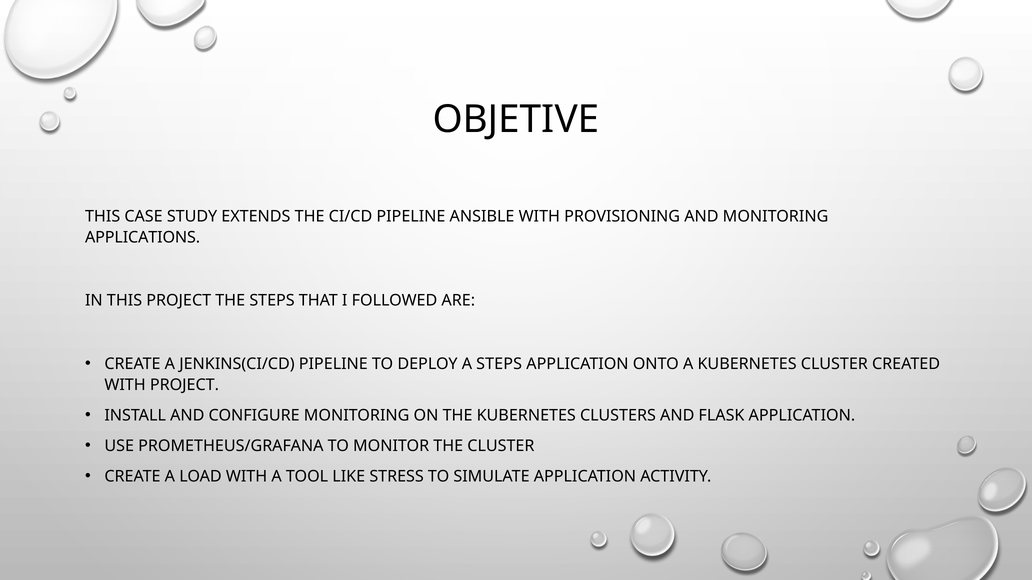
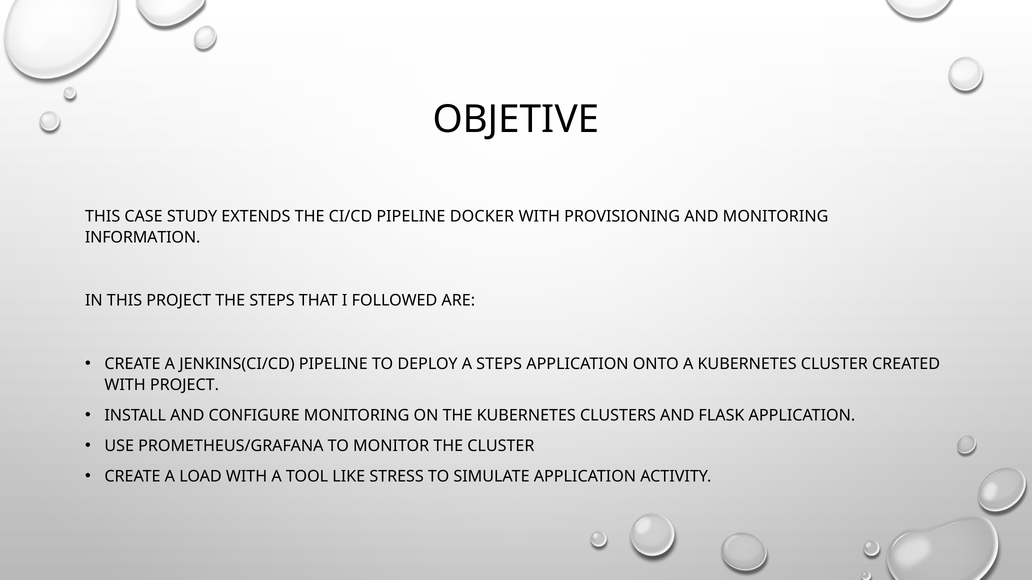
ANSIBLE: ANSIBLE -> DOCKER (482, 217)
APPLICATIONS: APPLICATIONS -> INFORMATION (143, 237)
